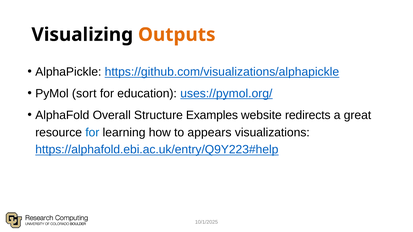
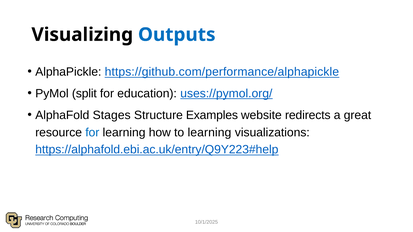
Outputs colour: orange -> blue (177, 35)
https://github.com/visualizations/alphapickle: https://github.com/visualizations/alphapickle -> https://github.com/performance/alphapickle (222, 72)
sort: sort -> split (84, 94)
Overall: Overall -> Stages (112, 115)
to appears: appears -> learning (209, 133)
